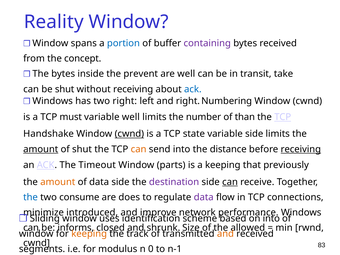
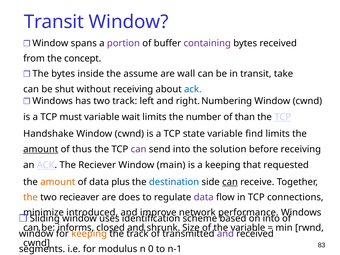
Reality: Reality -> Transit (54, 22)
portion colour: blue -> purple (123, 43)
prevent: prevent -> assume (141, 74)
are well: well -> wall (186, 74)
two right: right -> track (125, 101)
variable well: well -> wait (131, 117)
cwnd underline: present -> none (129, 134)
variable side: side -> find (254, 134)
of shut: shut -> thus (82, 149)
can colour: orange -> purple (139, 149)
distance: distance -> solution (228, 149)
receiving underline: present -> none (301, 149)
Timeout: Timeout -> Reciever (97, 165)
parts: parts -> main (171, 165)
previously: previously -> requested (286, 165)
data side: side -> plus (120, 182)
destination colour: purple -> blue (174, 182)
the colour: blue -> orange (31, 197)
consume: consume -> recieaver (79, 197)
the allowed: allowed -> variable (248, 228)
and colour: orange -> purple (225, 234)
